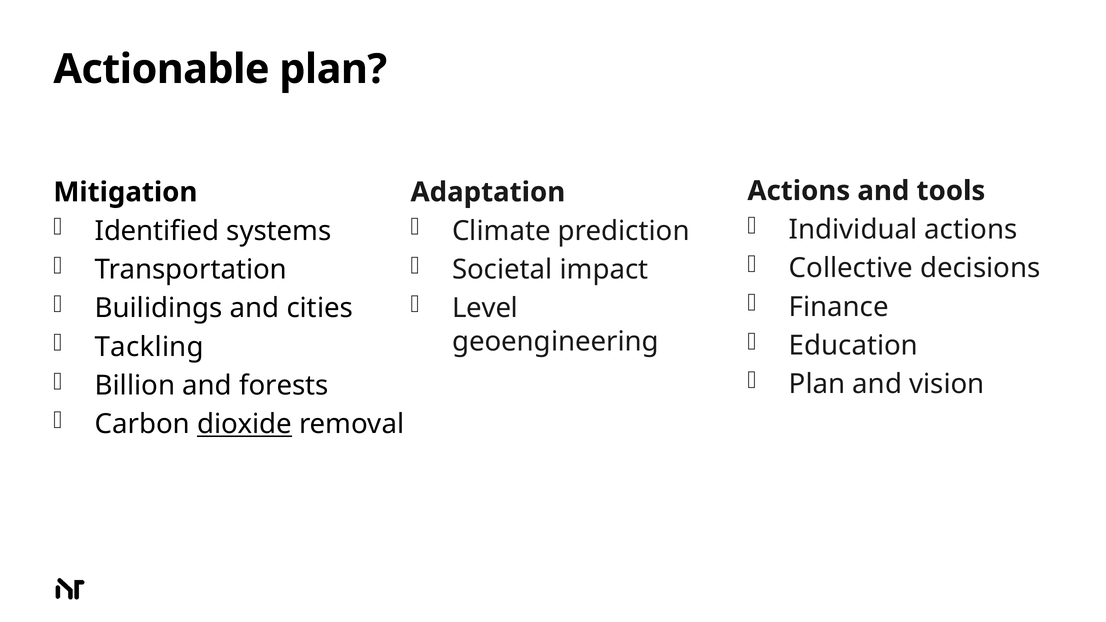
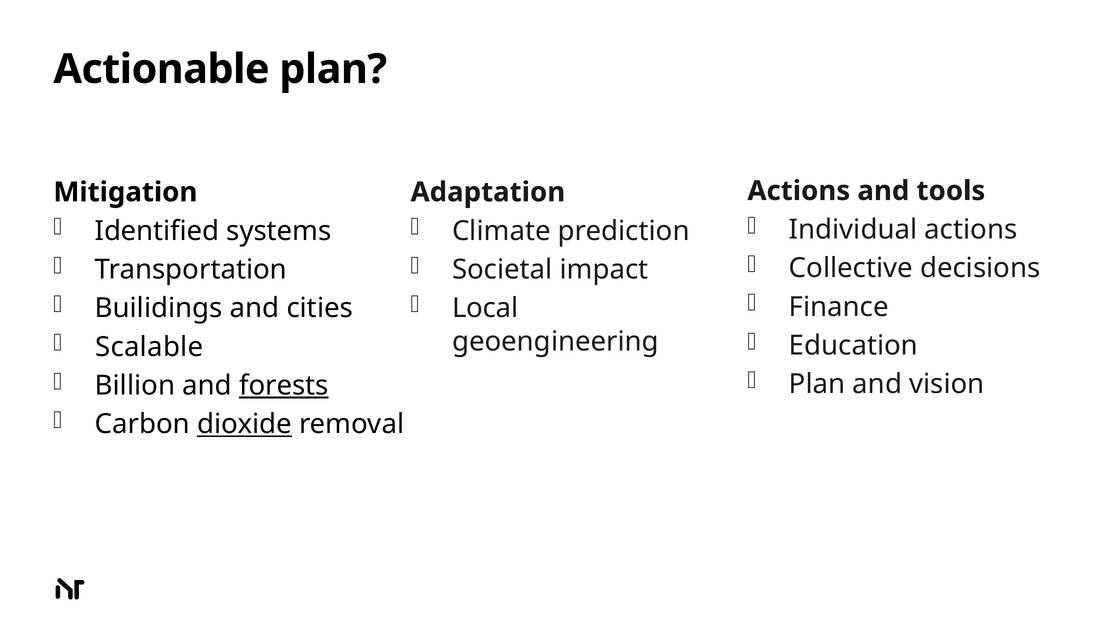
Level: Level -> Local (485, 308)
Tackling: Tackling -> Scalable (149, 347)
forests underline: none -> present (284, 386)
